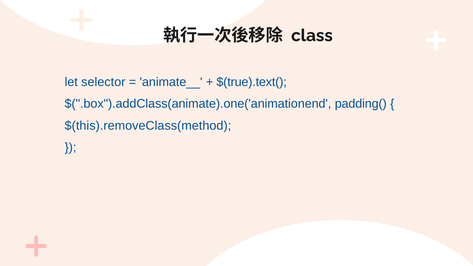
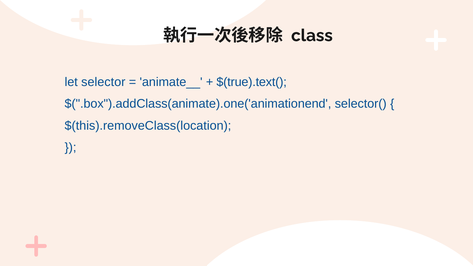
padding(: padding( -> selector( (361, 104)
$(this).removeClass(method: $(this).removeClass(method -> $(this).removeClass(location (148, 126)
